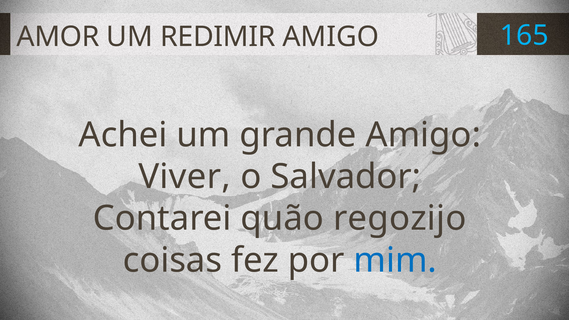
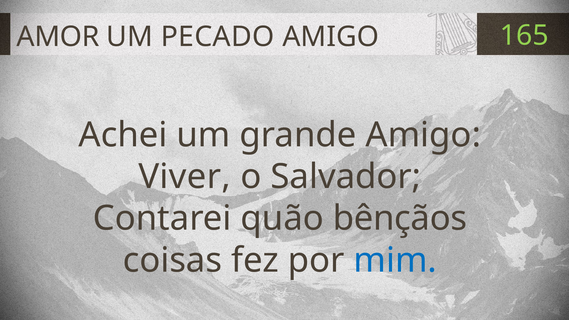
REDIMIR: REDIMIR -> PECADO (218, 37)
165 colour: light blue -> light green (524, 36)
regozijo: regozijo -> bênçãos (400, 219)
